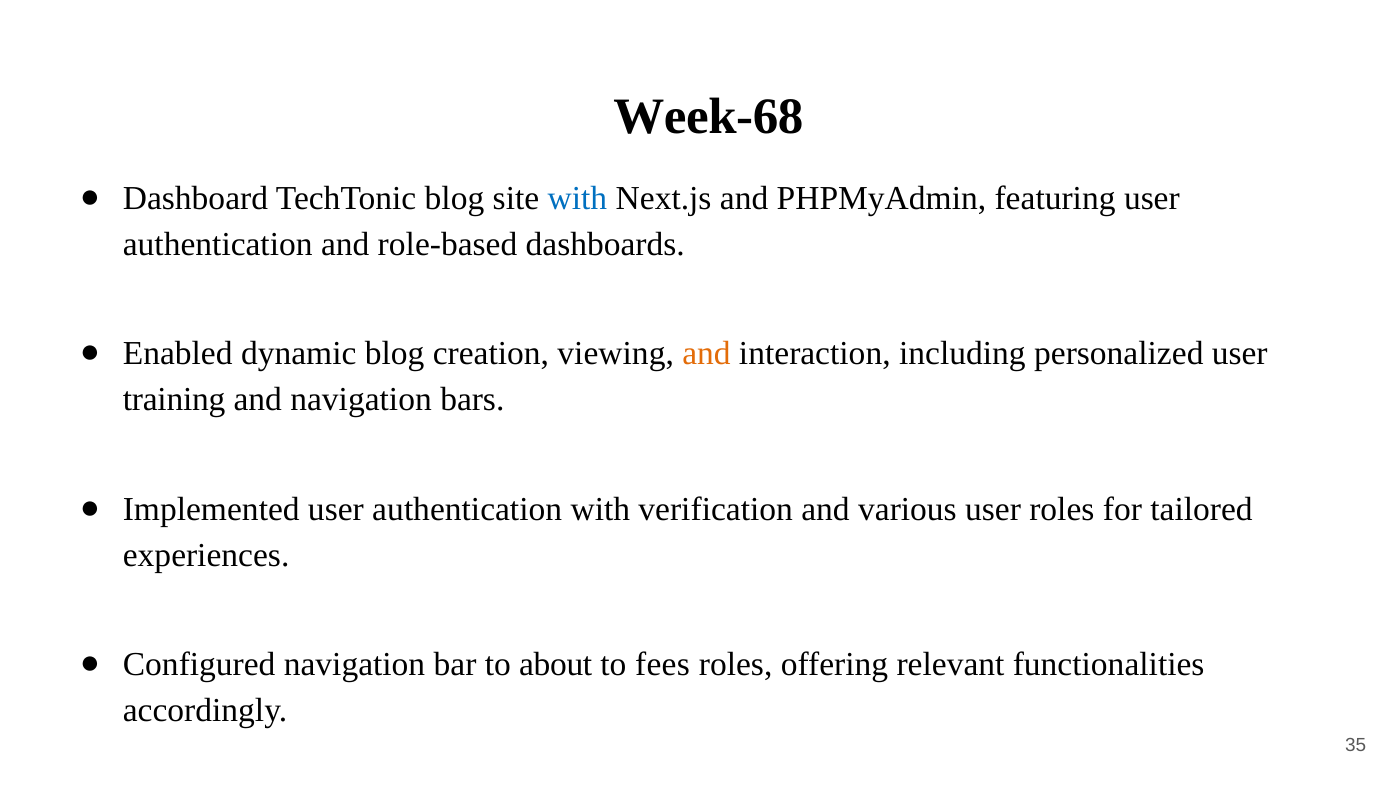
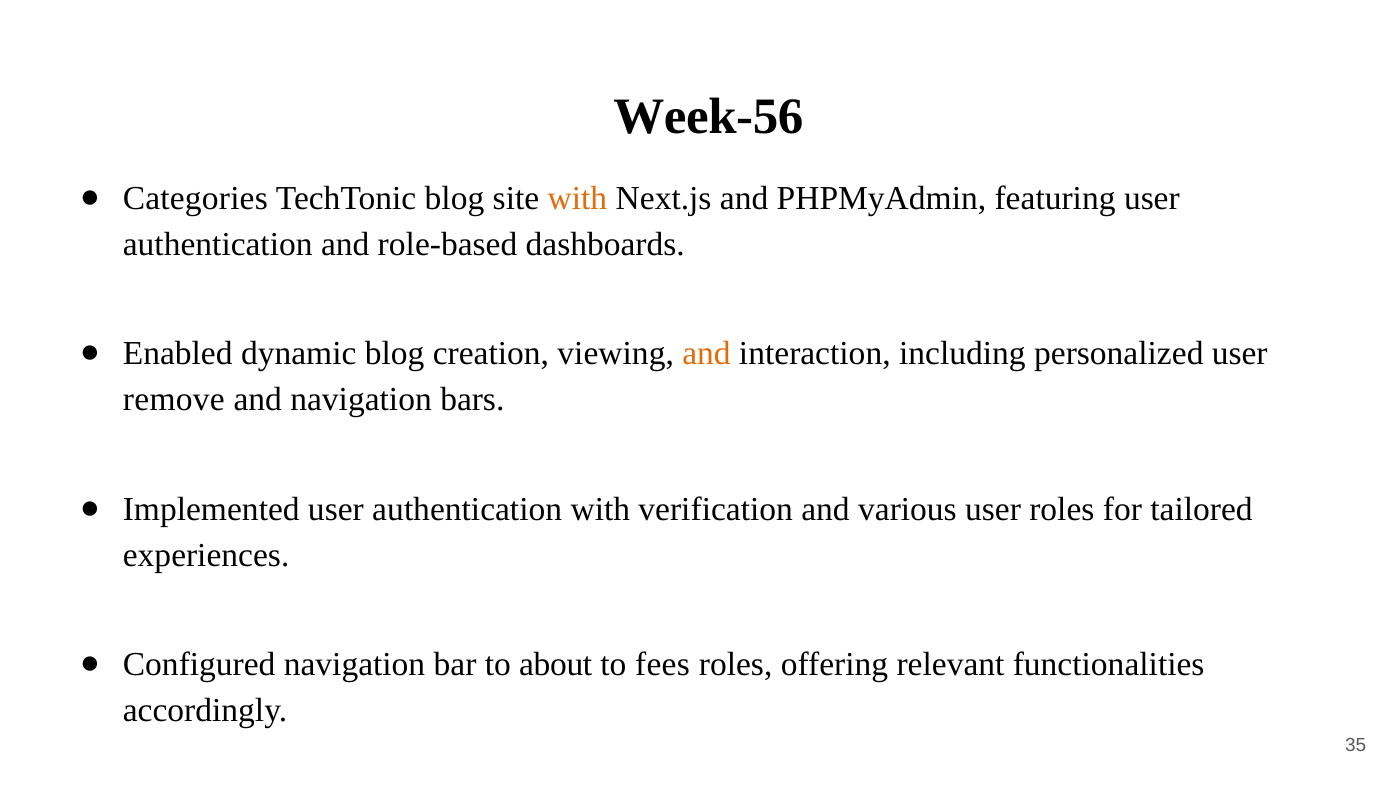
Week-68: Week-68 -> Week-56 (708, 116)
Dashboard: Dashboard -> Categories (195, 198)
with colour: blue -> orange (577, 198)
training: training -> remove (174, 400)
